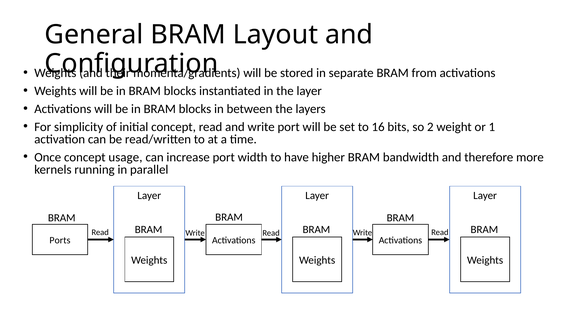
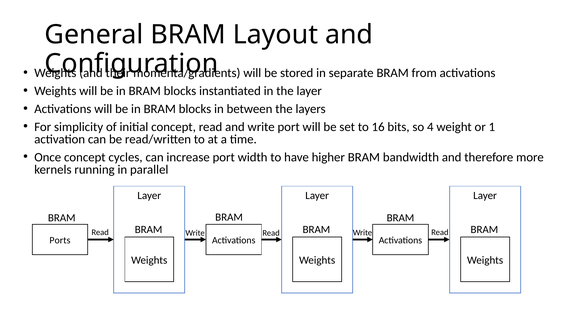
2: 2 -> 4 (430, 127)
usage: usage -> cycles (126, 157)
